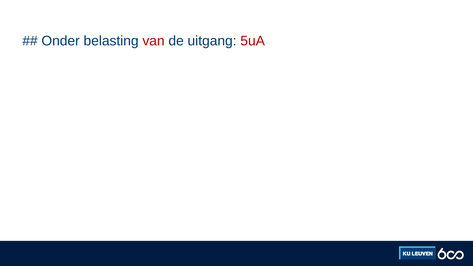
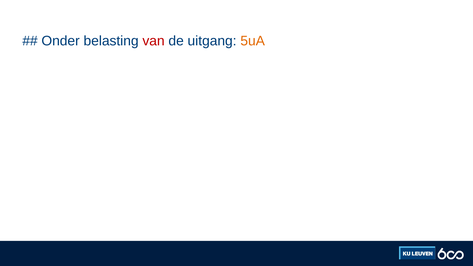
5uA colour: red -> orange (253, 41)
